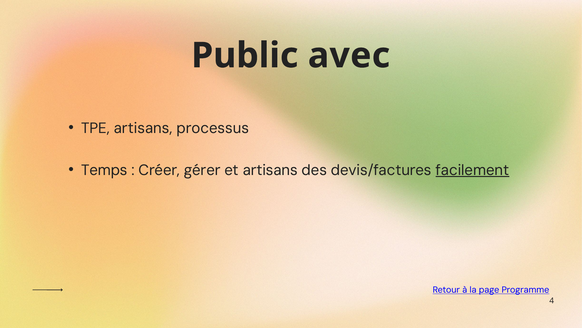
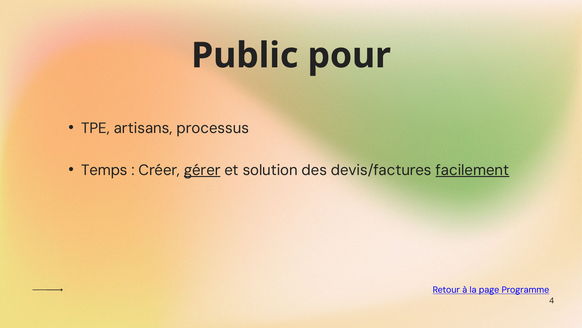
avec: avec -> pour (349, 55)
gérer underline: none -> present (202, 170)
et artisans: artisans -> solution (270, 170)
